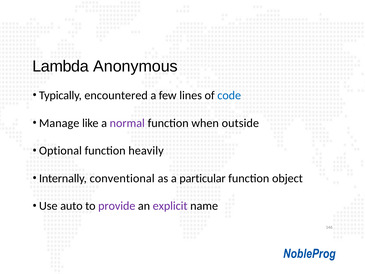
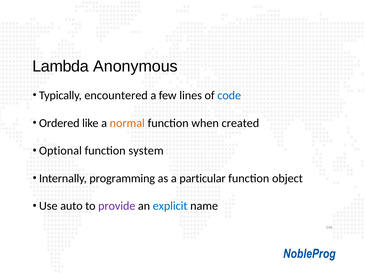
Manage: Manage -> Ordered (59, 123)
normal colour: purple -> orange (127, 123)
outside: outside -> created (240, 123)
heavily: heavily -> system (146, 151)
conventional: conventional -> programming (122, 178)
explicit colour: purple -> blue (170, 206)
